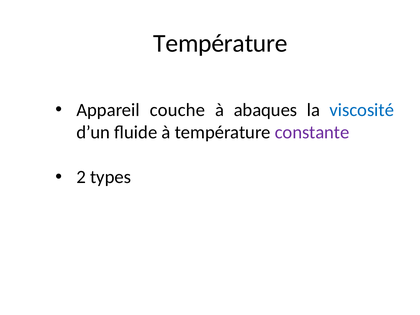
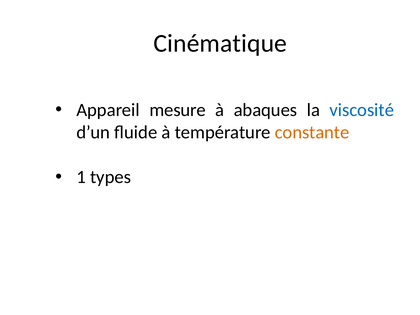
Température: Température -> Cinématique (220, 43)
couche: couche -> mesure (178, 110)
constante colour: purple -> orange (312, 132)
2: 2 -> 1 (81, 177)
